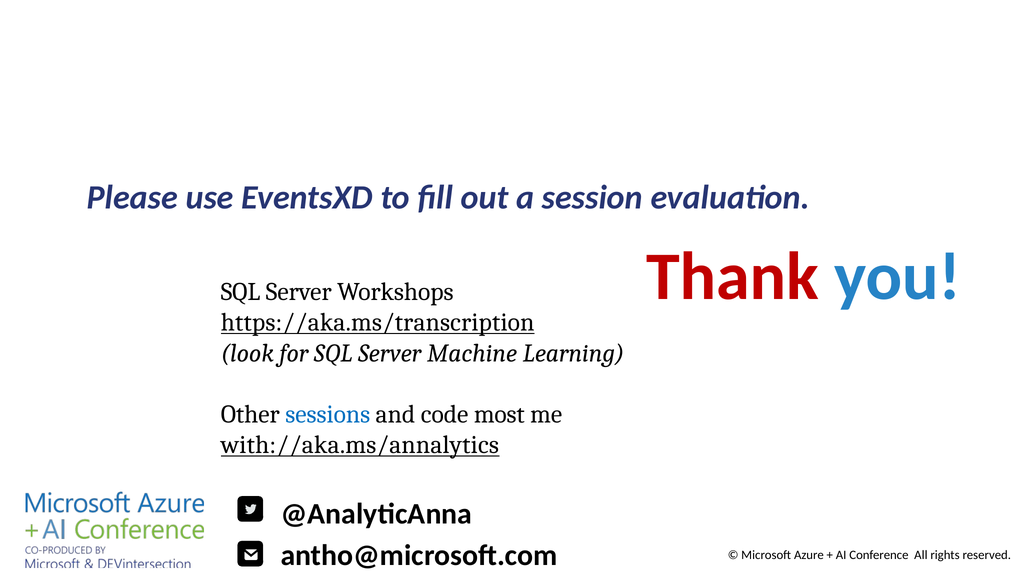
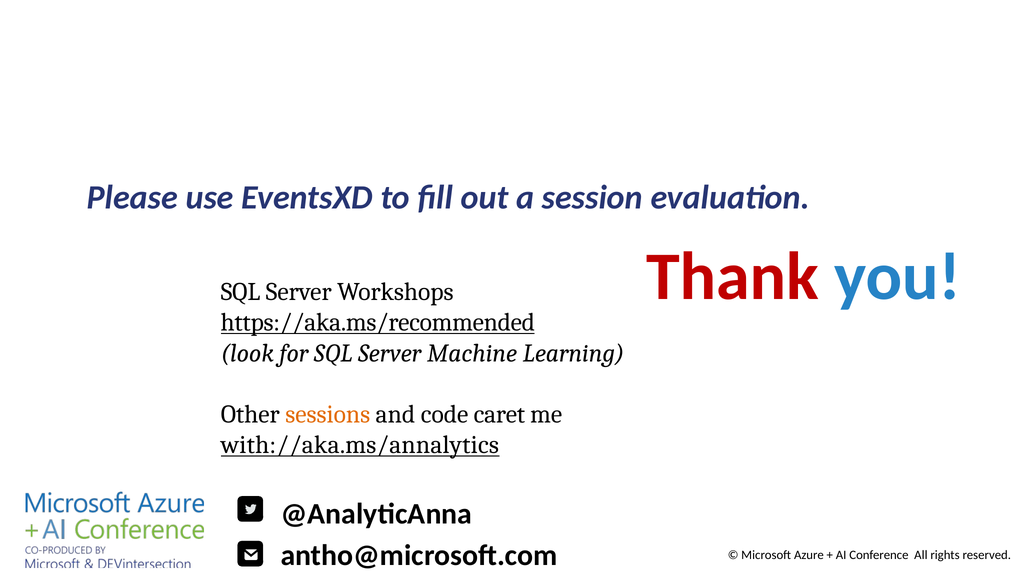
https://aka.ms/transcription: https://aka.ms/transcription -> https://aka.ms/recommended (378, 323)
sessions colour: blue -> orange (328, 415)
most: most -> caret (499, 415)
